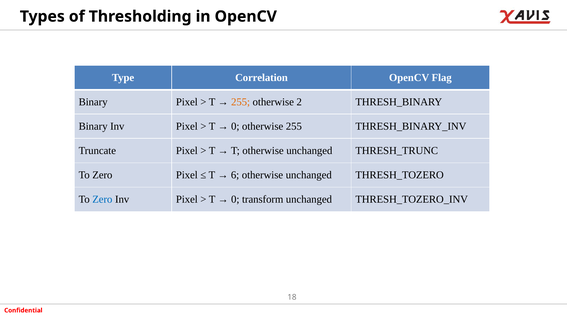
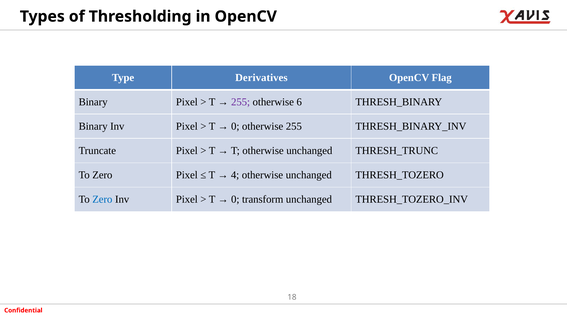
Correlation: Correlation -> Derivatives (261, 78)
255 colour: orange -> purple (241, 102)
2: 2 -> 6 (299, 102)
6: 6 -> 4 (235, 175)
